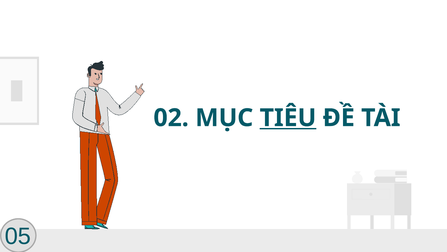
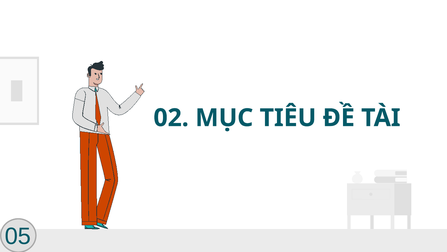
TIÊU underline: present -> none (288, 118)
